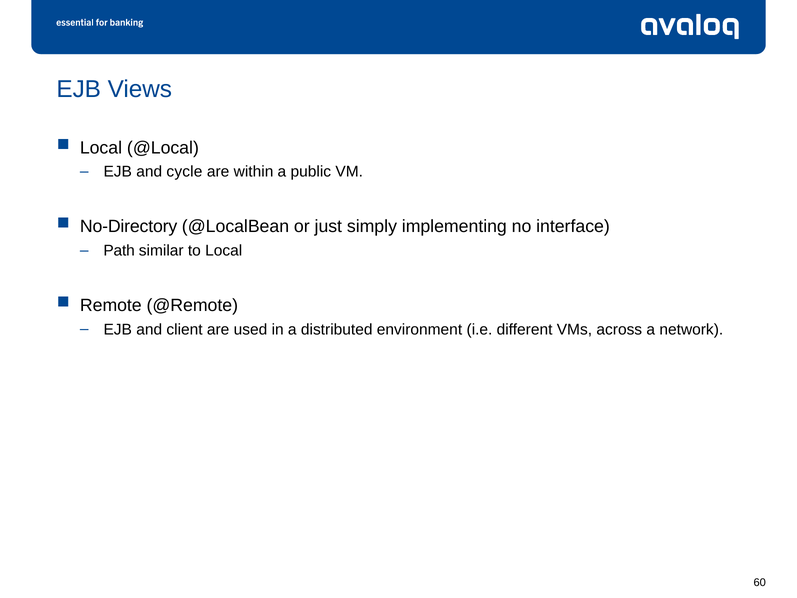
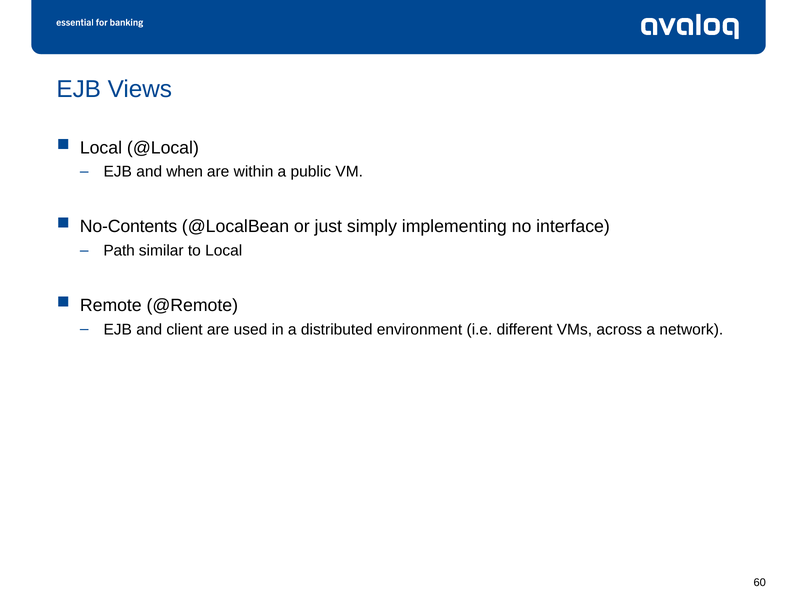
cycle: cycle -> when (185, 172)
No-Directory: No-Directory -> No-Contents (129, 226)
